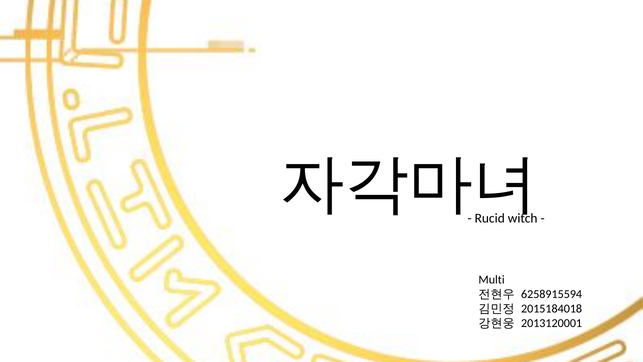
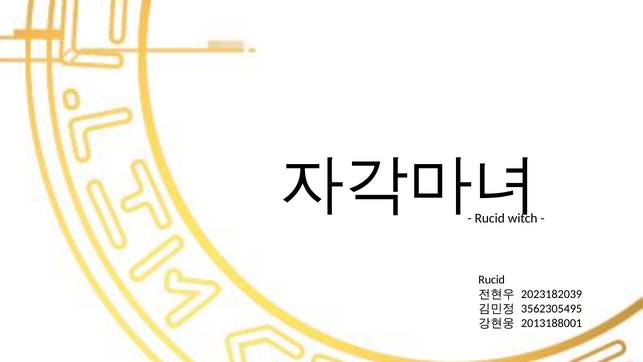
Multi: Multi -> Rucid (492, 280)
6258915594: 6258915594 -> 2023182039 (552, 294)
2015184018: 2015184018 -> 3562305495 (552, 309)
2013120001: 2013120001 -> 2013188001 (552, 323)
